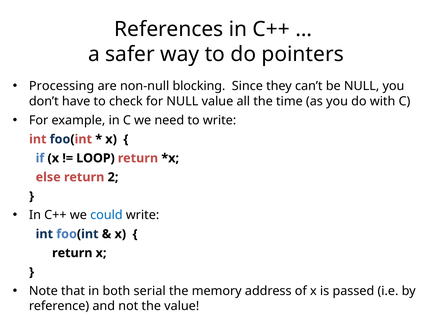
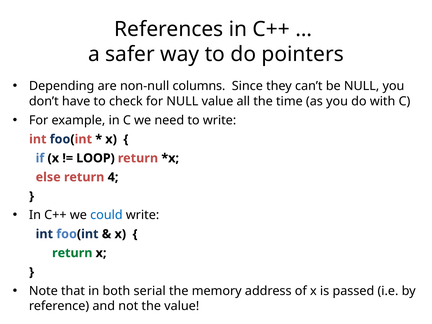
Processing: Processing -> Depending (62, 86)
blocking: blocking -> columns (199, 86)
2: 2 -> 4 (113, 177)
return colour: black -> green (72, 253)
